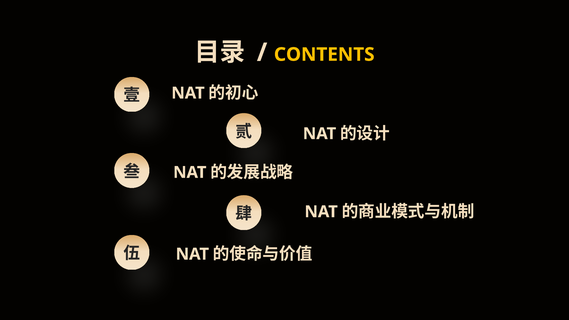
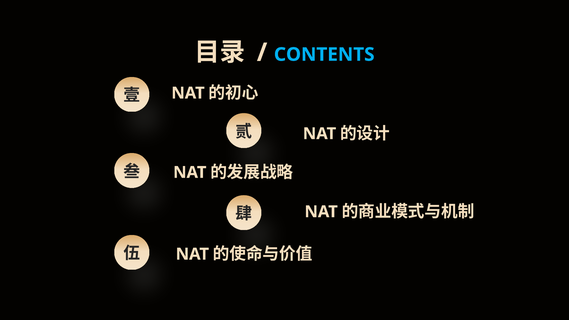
CONTENTS colour: yellow -> light blue (324, 55)
